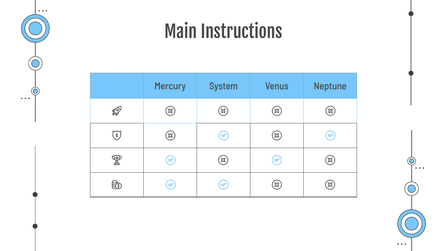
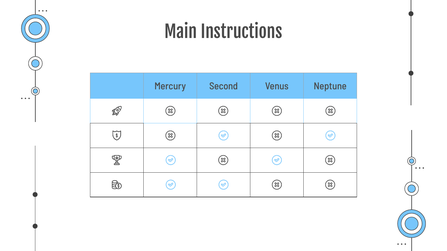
System: System -> Second (224, 86)
